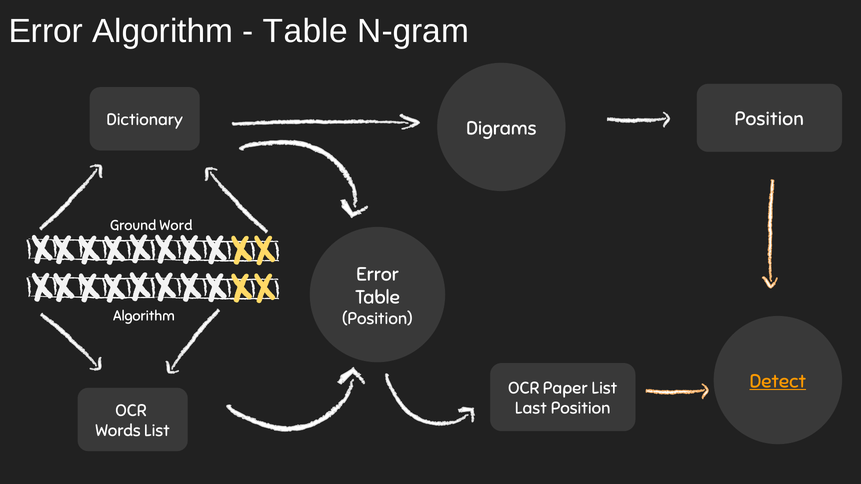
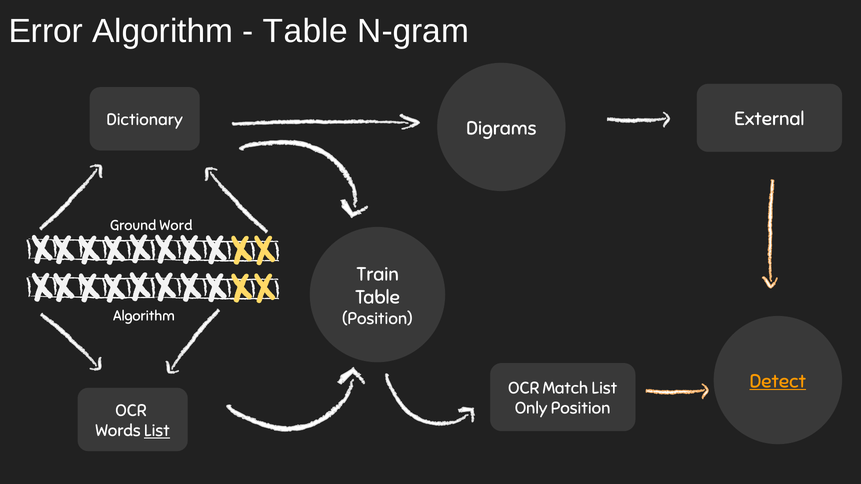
Position: Position -> External (769, 119)
Error: Error -> Train (378, 275)
Paper: Paper -> Match (565, 388)
Last: Last -> Only (531, 409)
List underline: none -> present (157, 431)
